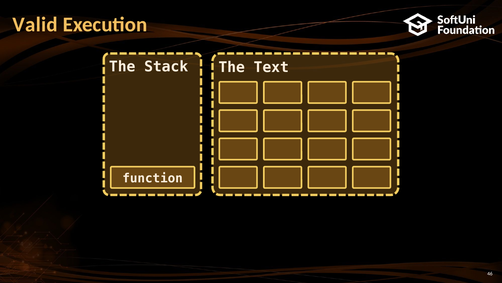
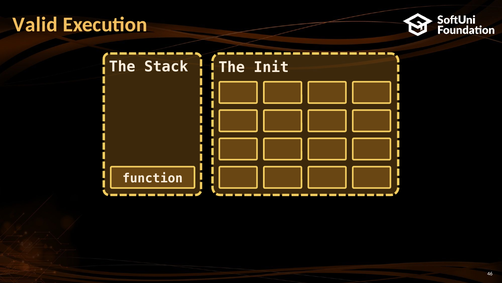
Text: Text -> Init (271, 67)
